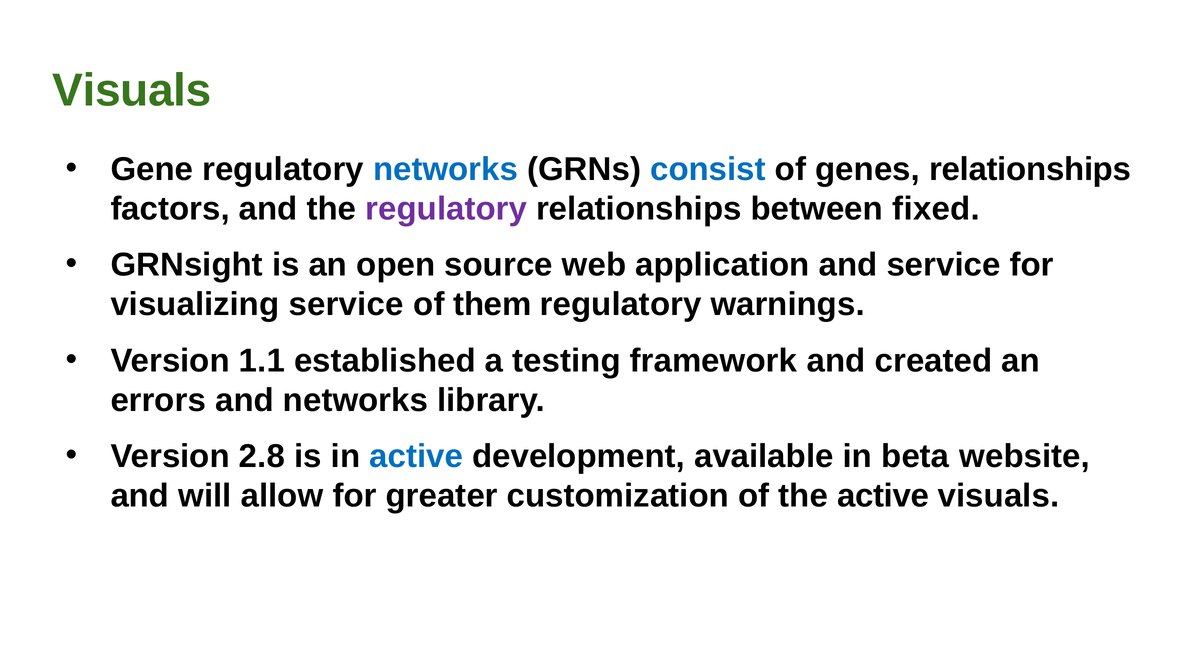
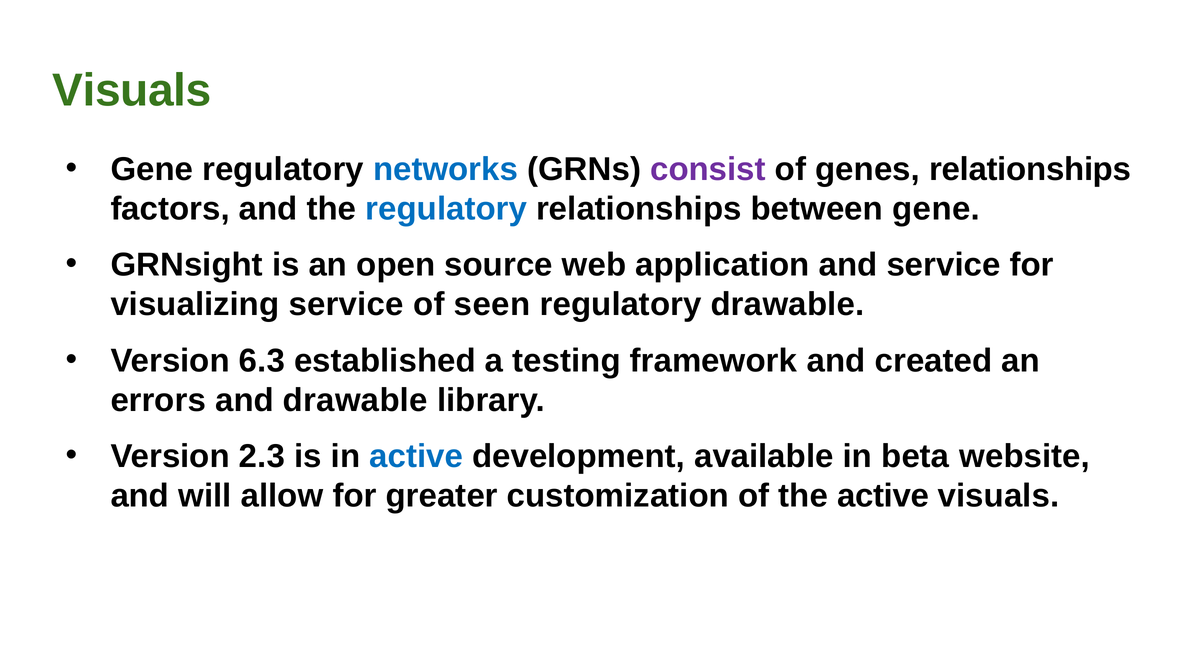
consist colour: blue -> purple (708, 169)
regulatory colour: purple -> blue (446, 209)
between fixed: fixed -> gene (936, 209)
them: them -> seen (492, 305)
regulatory warnings: warnings -> drawable (788, 305)
1.1: 1.1 -> 6.3 (262, 361)
and networks: networks -> drawable (355, 400)
2.8: 2.8 -> 2.3 (262, 457)
